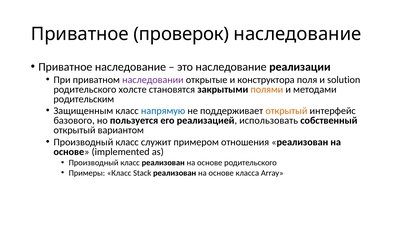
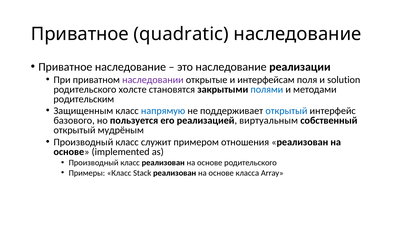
проверок: проверок -> quadratic (181, 34)
конструктора: конструктора -> интерфейсам (266, 80)
полями colour: orange -> blue (267, 90)
открытый colour: orange -> blue (286, 111)
использовать: использовать -> виртуальным (269, 121)
вариантом: вариантом -> мудрёным (121, 130)
